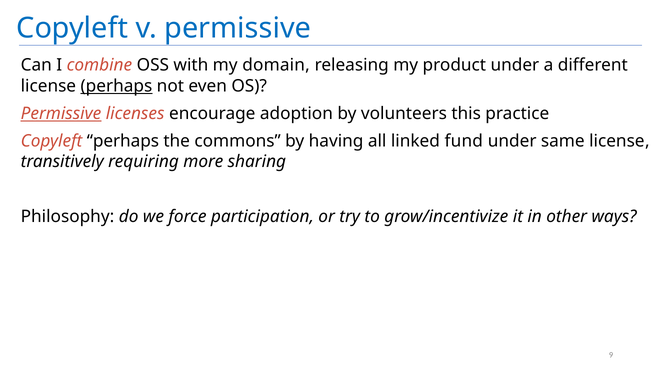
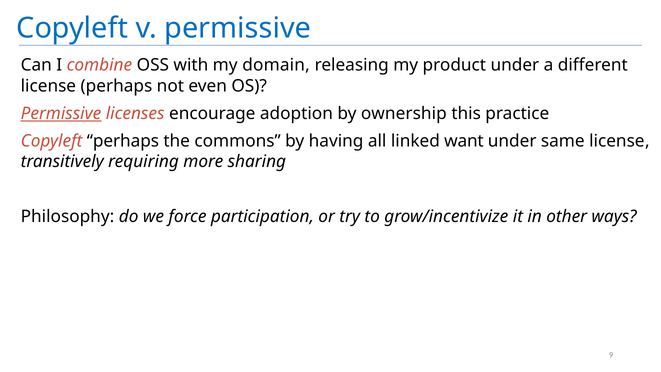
perhaps underline: present -> none (116, 86)
volunteers: volunteers -> ownership (404, 113)
fund: fund -> want (464, 141)
